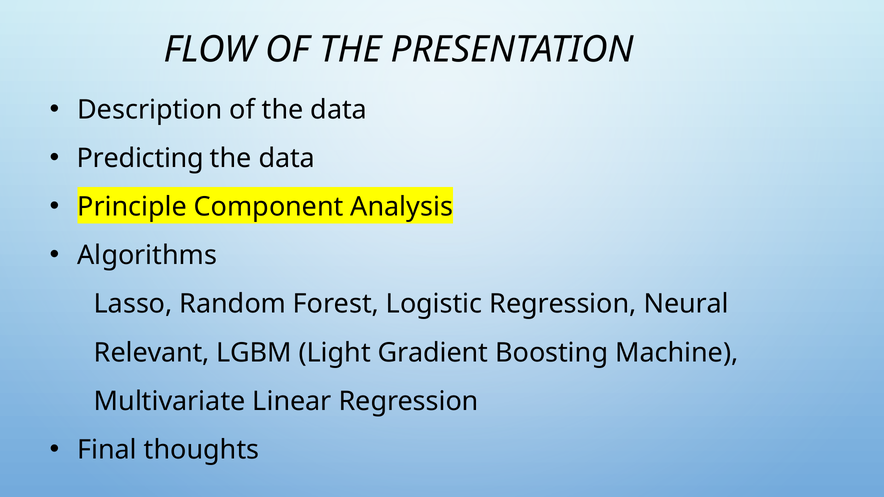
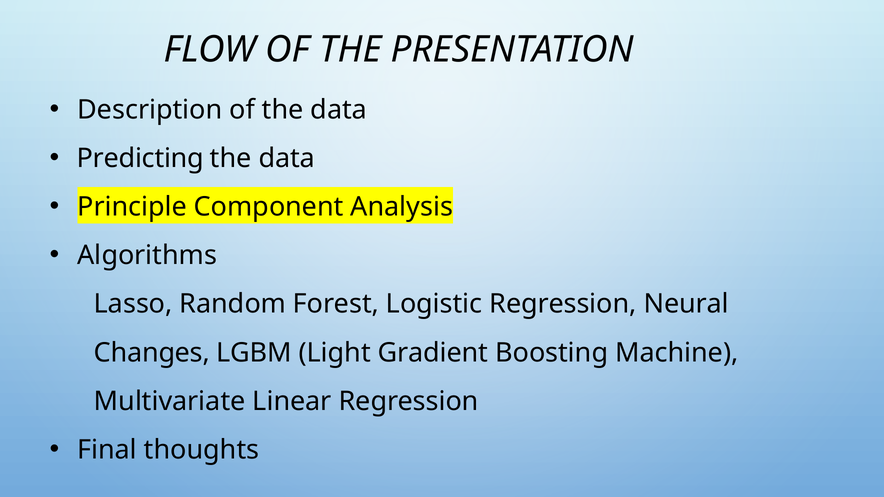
Relevant: Relevant -> Changes (152, 353)
